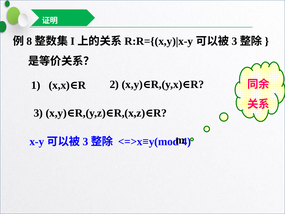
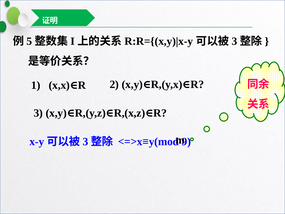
8: 8 -> 5 (29, 41)
4: 4 -> 9 (186, 141)
